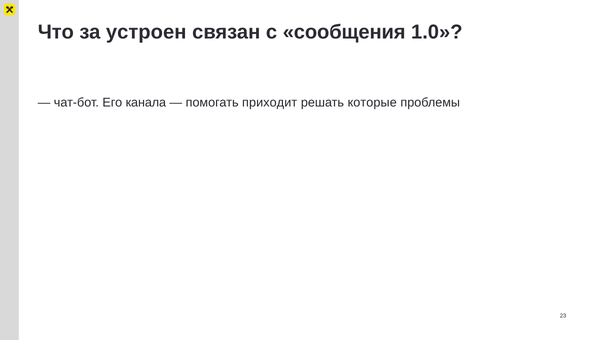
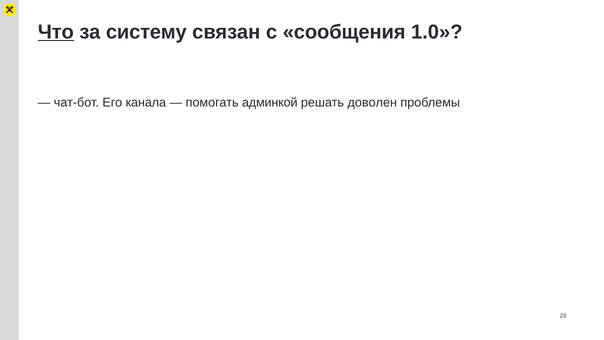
Что underline: none -> present (56, 32)
устроен: устроен -> систему (146, 32)
приходит: приходит -> админкой (270, 102)
которые: которые -> доволен (372, 102)
